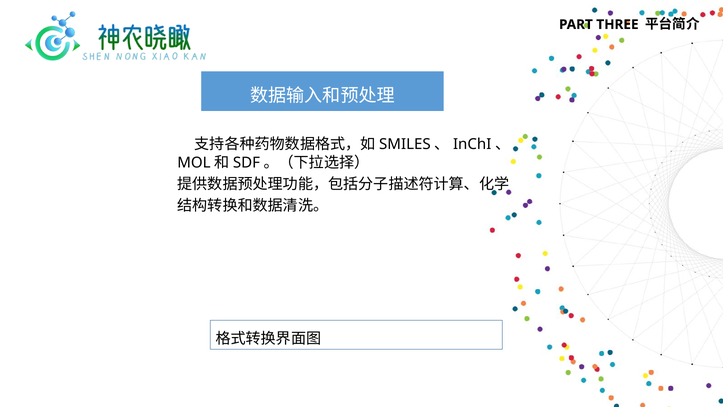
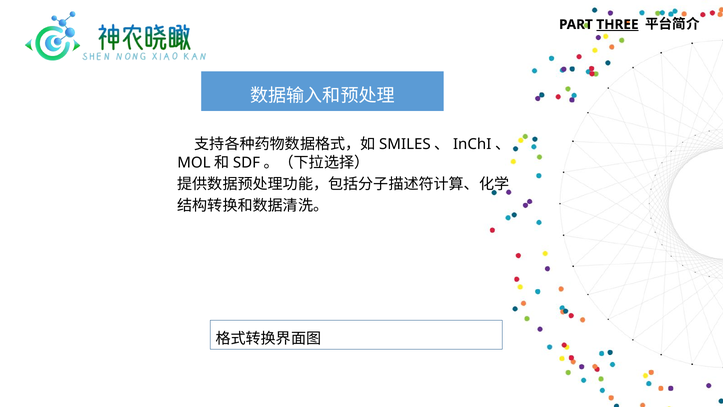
THREE underline: none -> present (617, 24)
